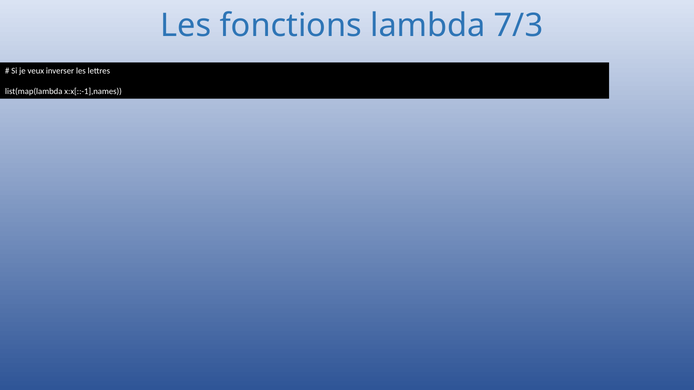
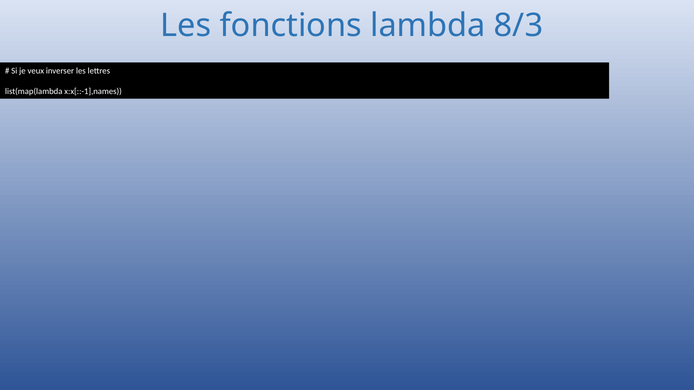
7/3: 7/3 -> 8/3 (519, 25)
